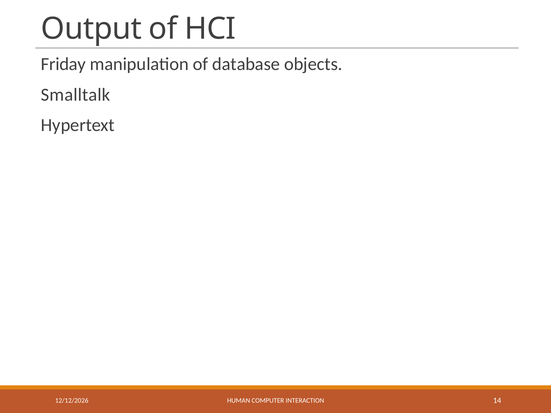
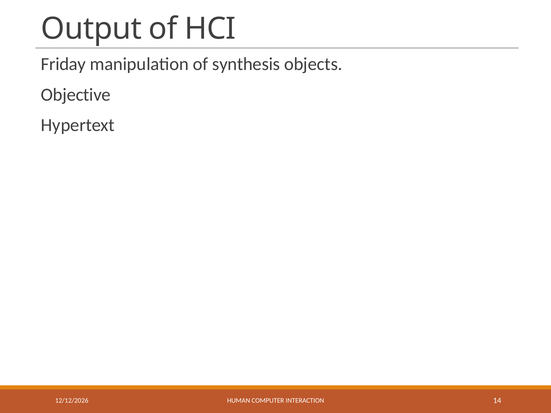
database: database -> synthesis (246, 64)
Smalltalk: Smalltalk -> Objective (76, 95)
